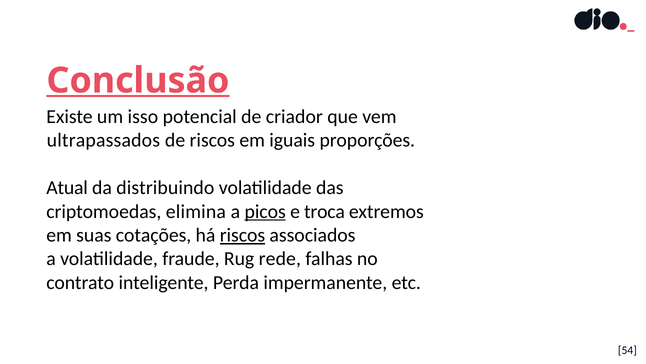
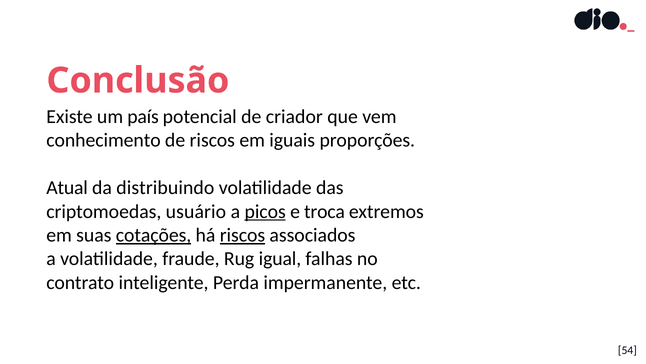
Conclusão underline: present -> none (138, 81)
isso: isso -> país (143, 116)
ultrapassados: ultrapassados -> conhecimento (103, 140)
elimina: elimina -> usuário (196, 211)
cotações underline: none -> present (154, 235)
rede: rede -> igual (280, 258)
